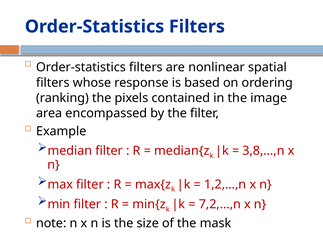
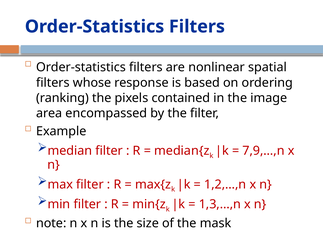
3,8,…,n: 3,8,…,n -> 7,9,…,n (263, 151)
7,2,…,n: 7,2,…,n -> 1,3,…,n (220, 205)
